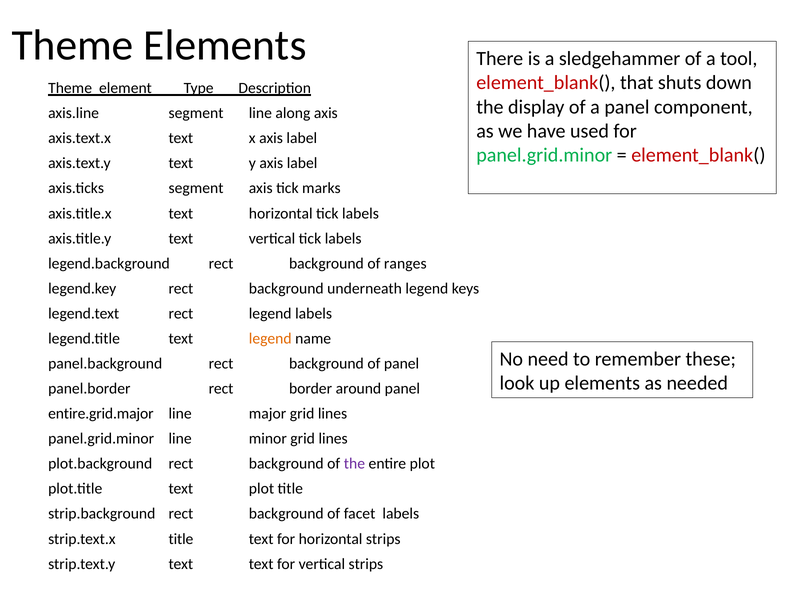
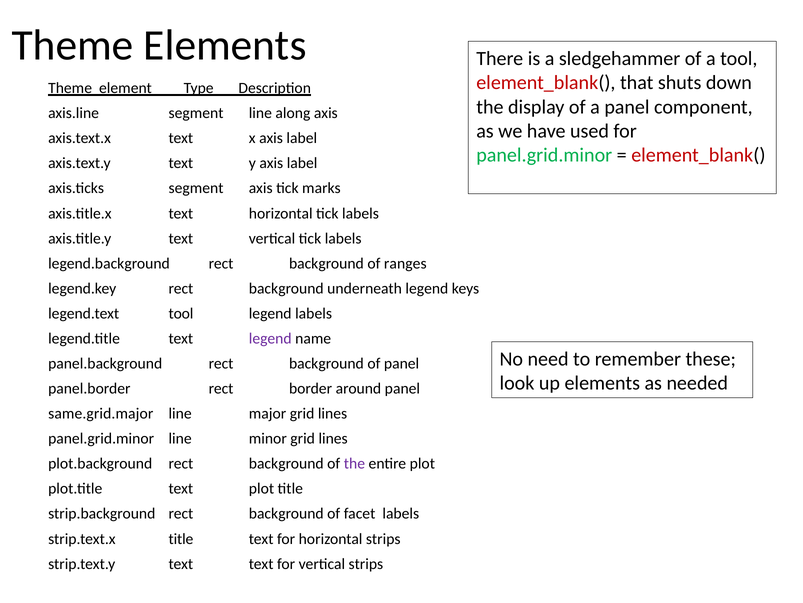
legend.text rect: rect -> tool (181, 313)
legend colour: orange -> purple (270, 338)
entire.grid.major: entire.grid.major -> same.grid.major (101, 413)
